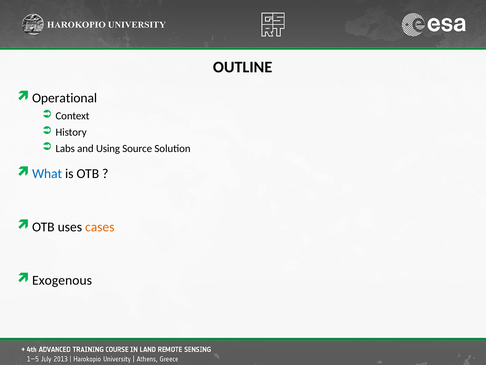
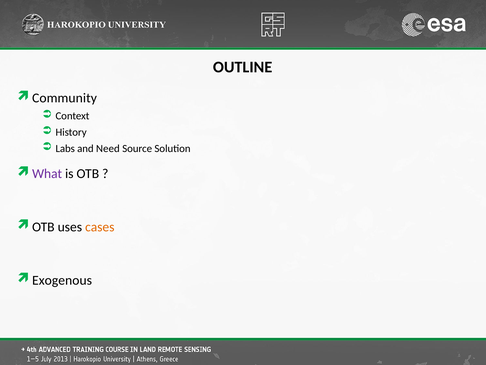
Operational: Operational -> Community (65, 98)
Using: Using -> Need (108, 148)
What colour: blue -> purple (47, 174)
